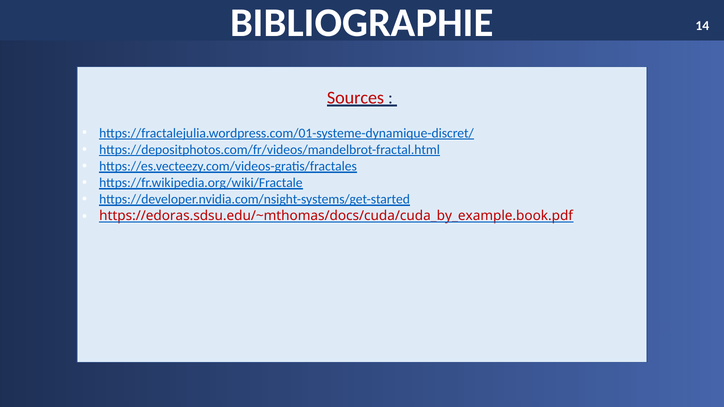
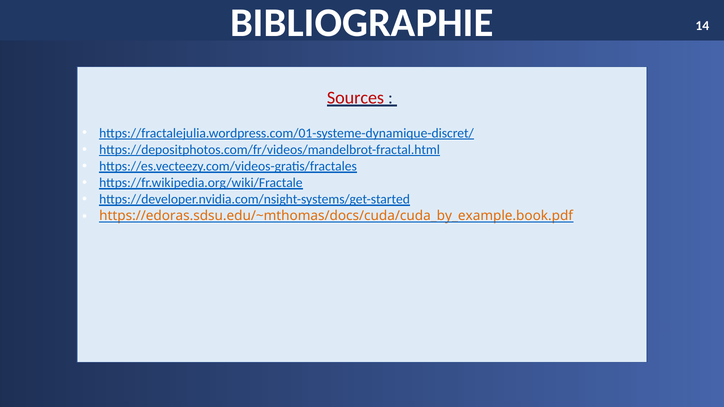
https://edoras.sdsu.edu/~mthomas/docs/cuda/cuda_by_example.book.pdf colour: red -> orange (336, 216)
